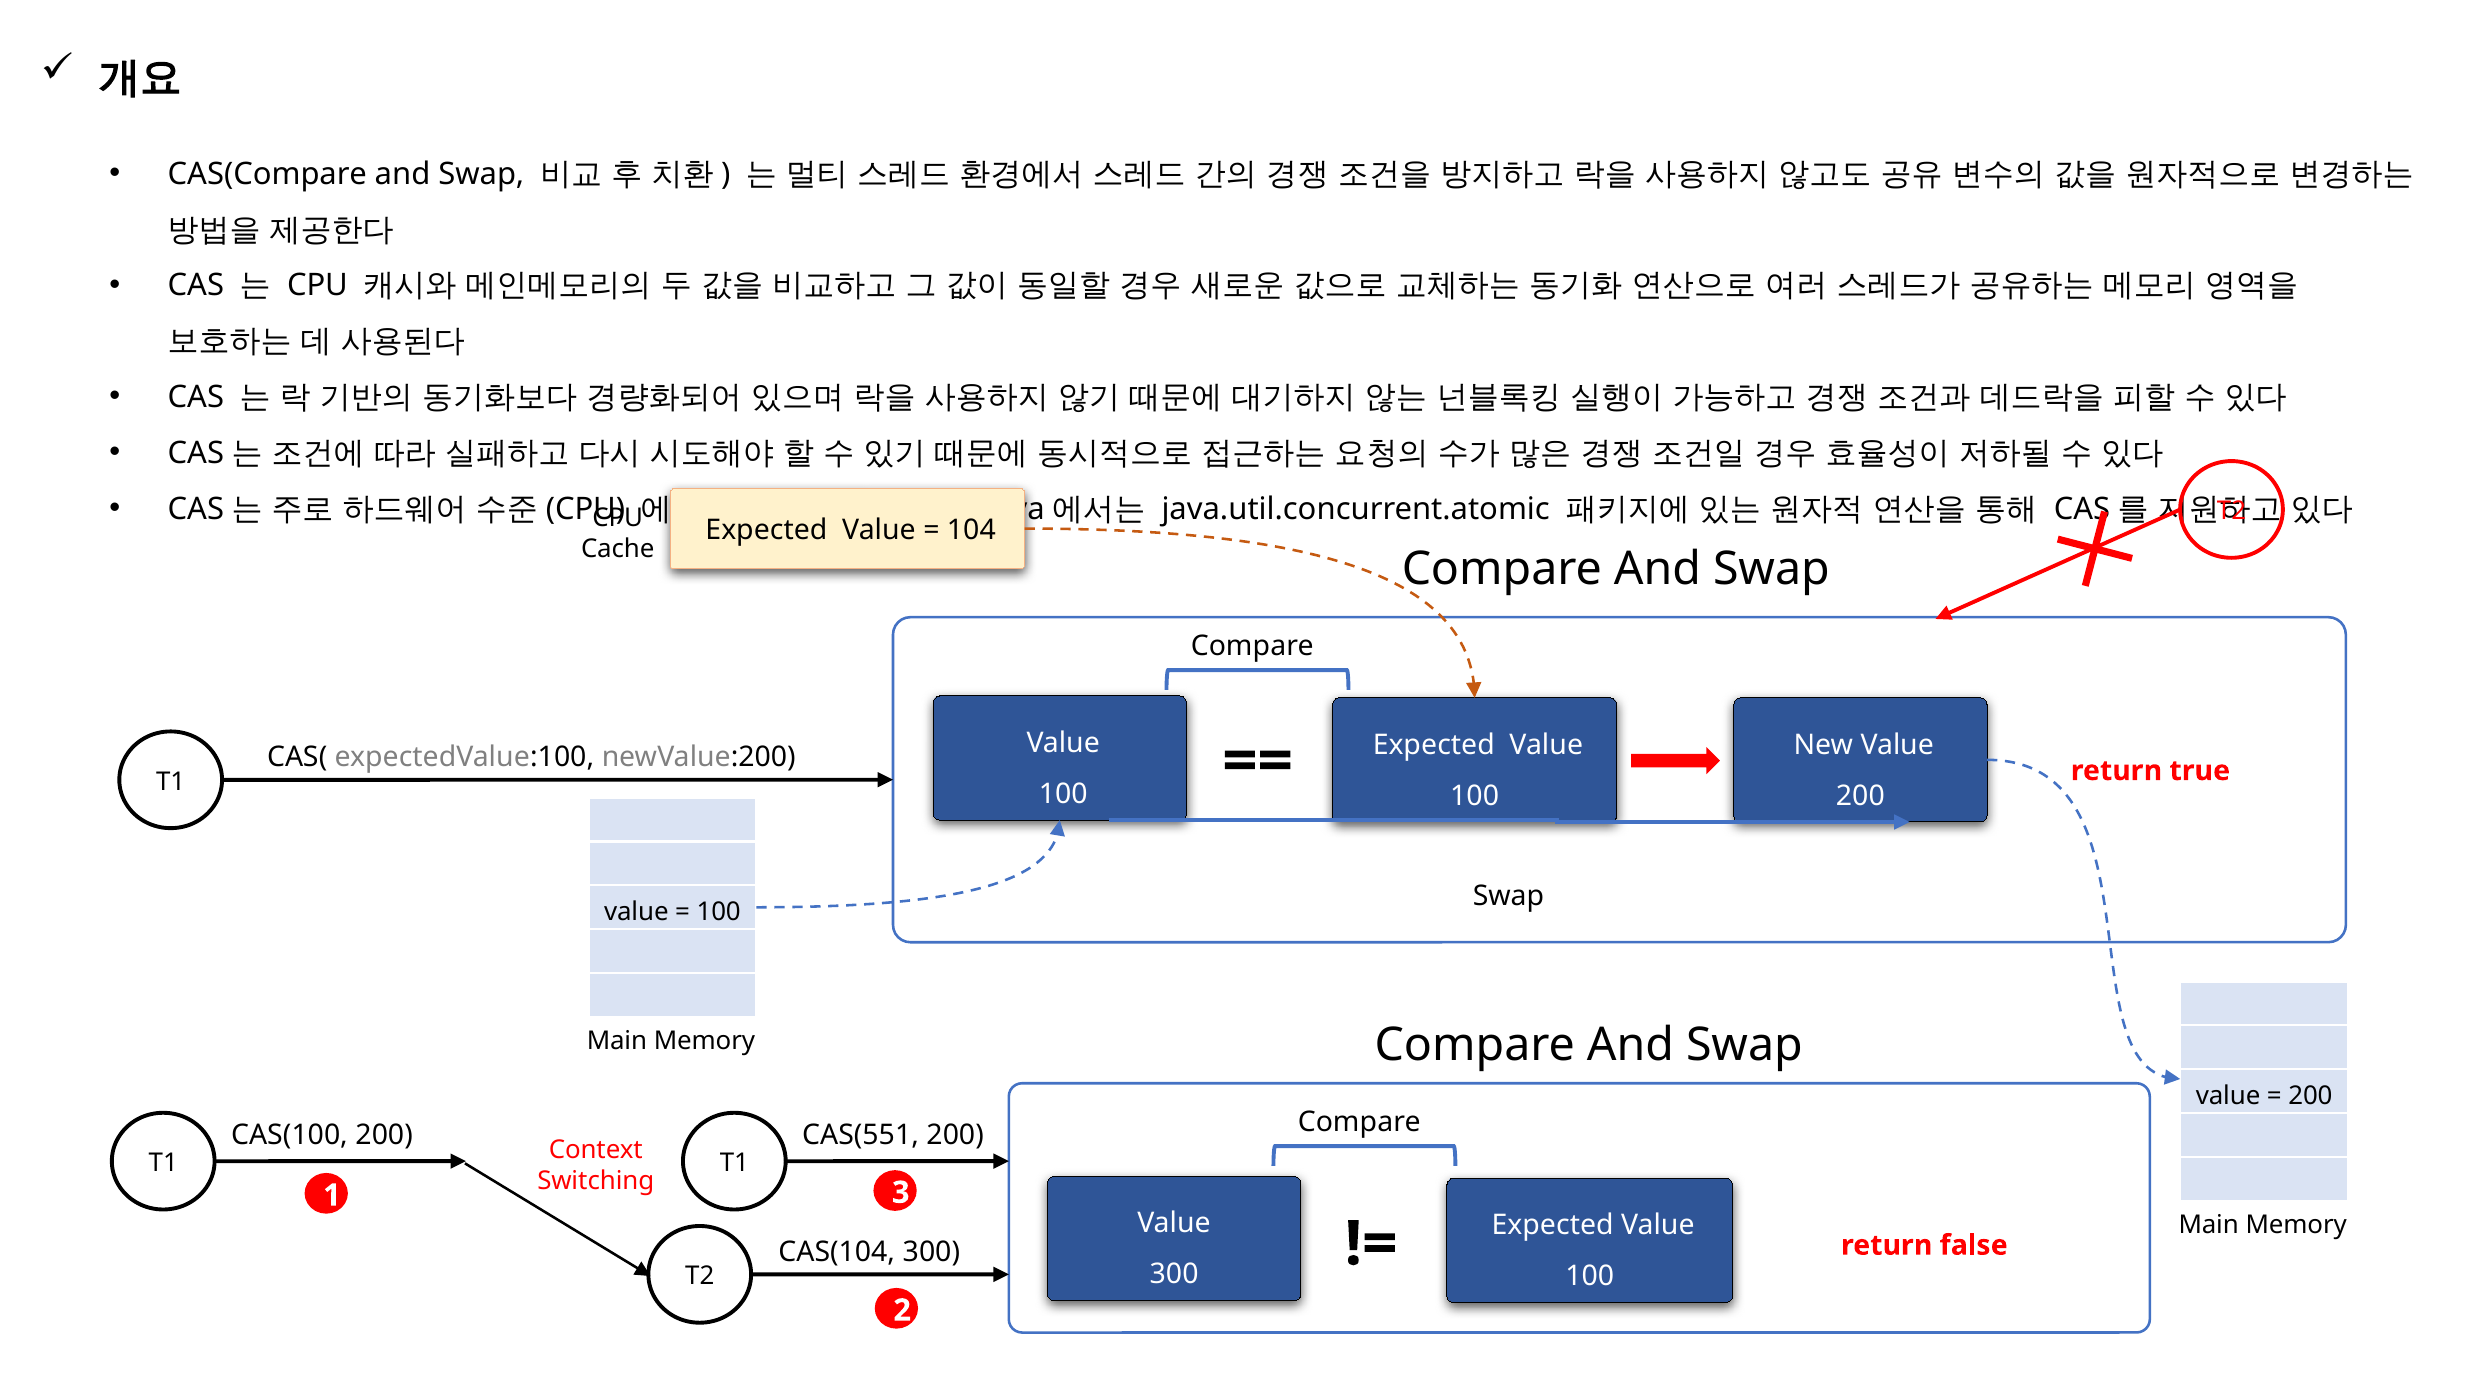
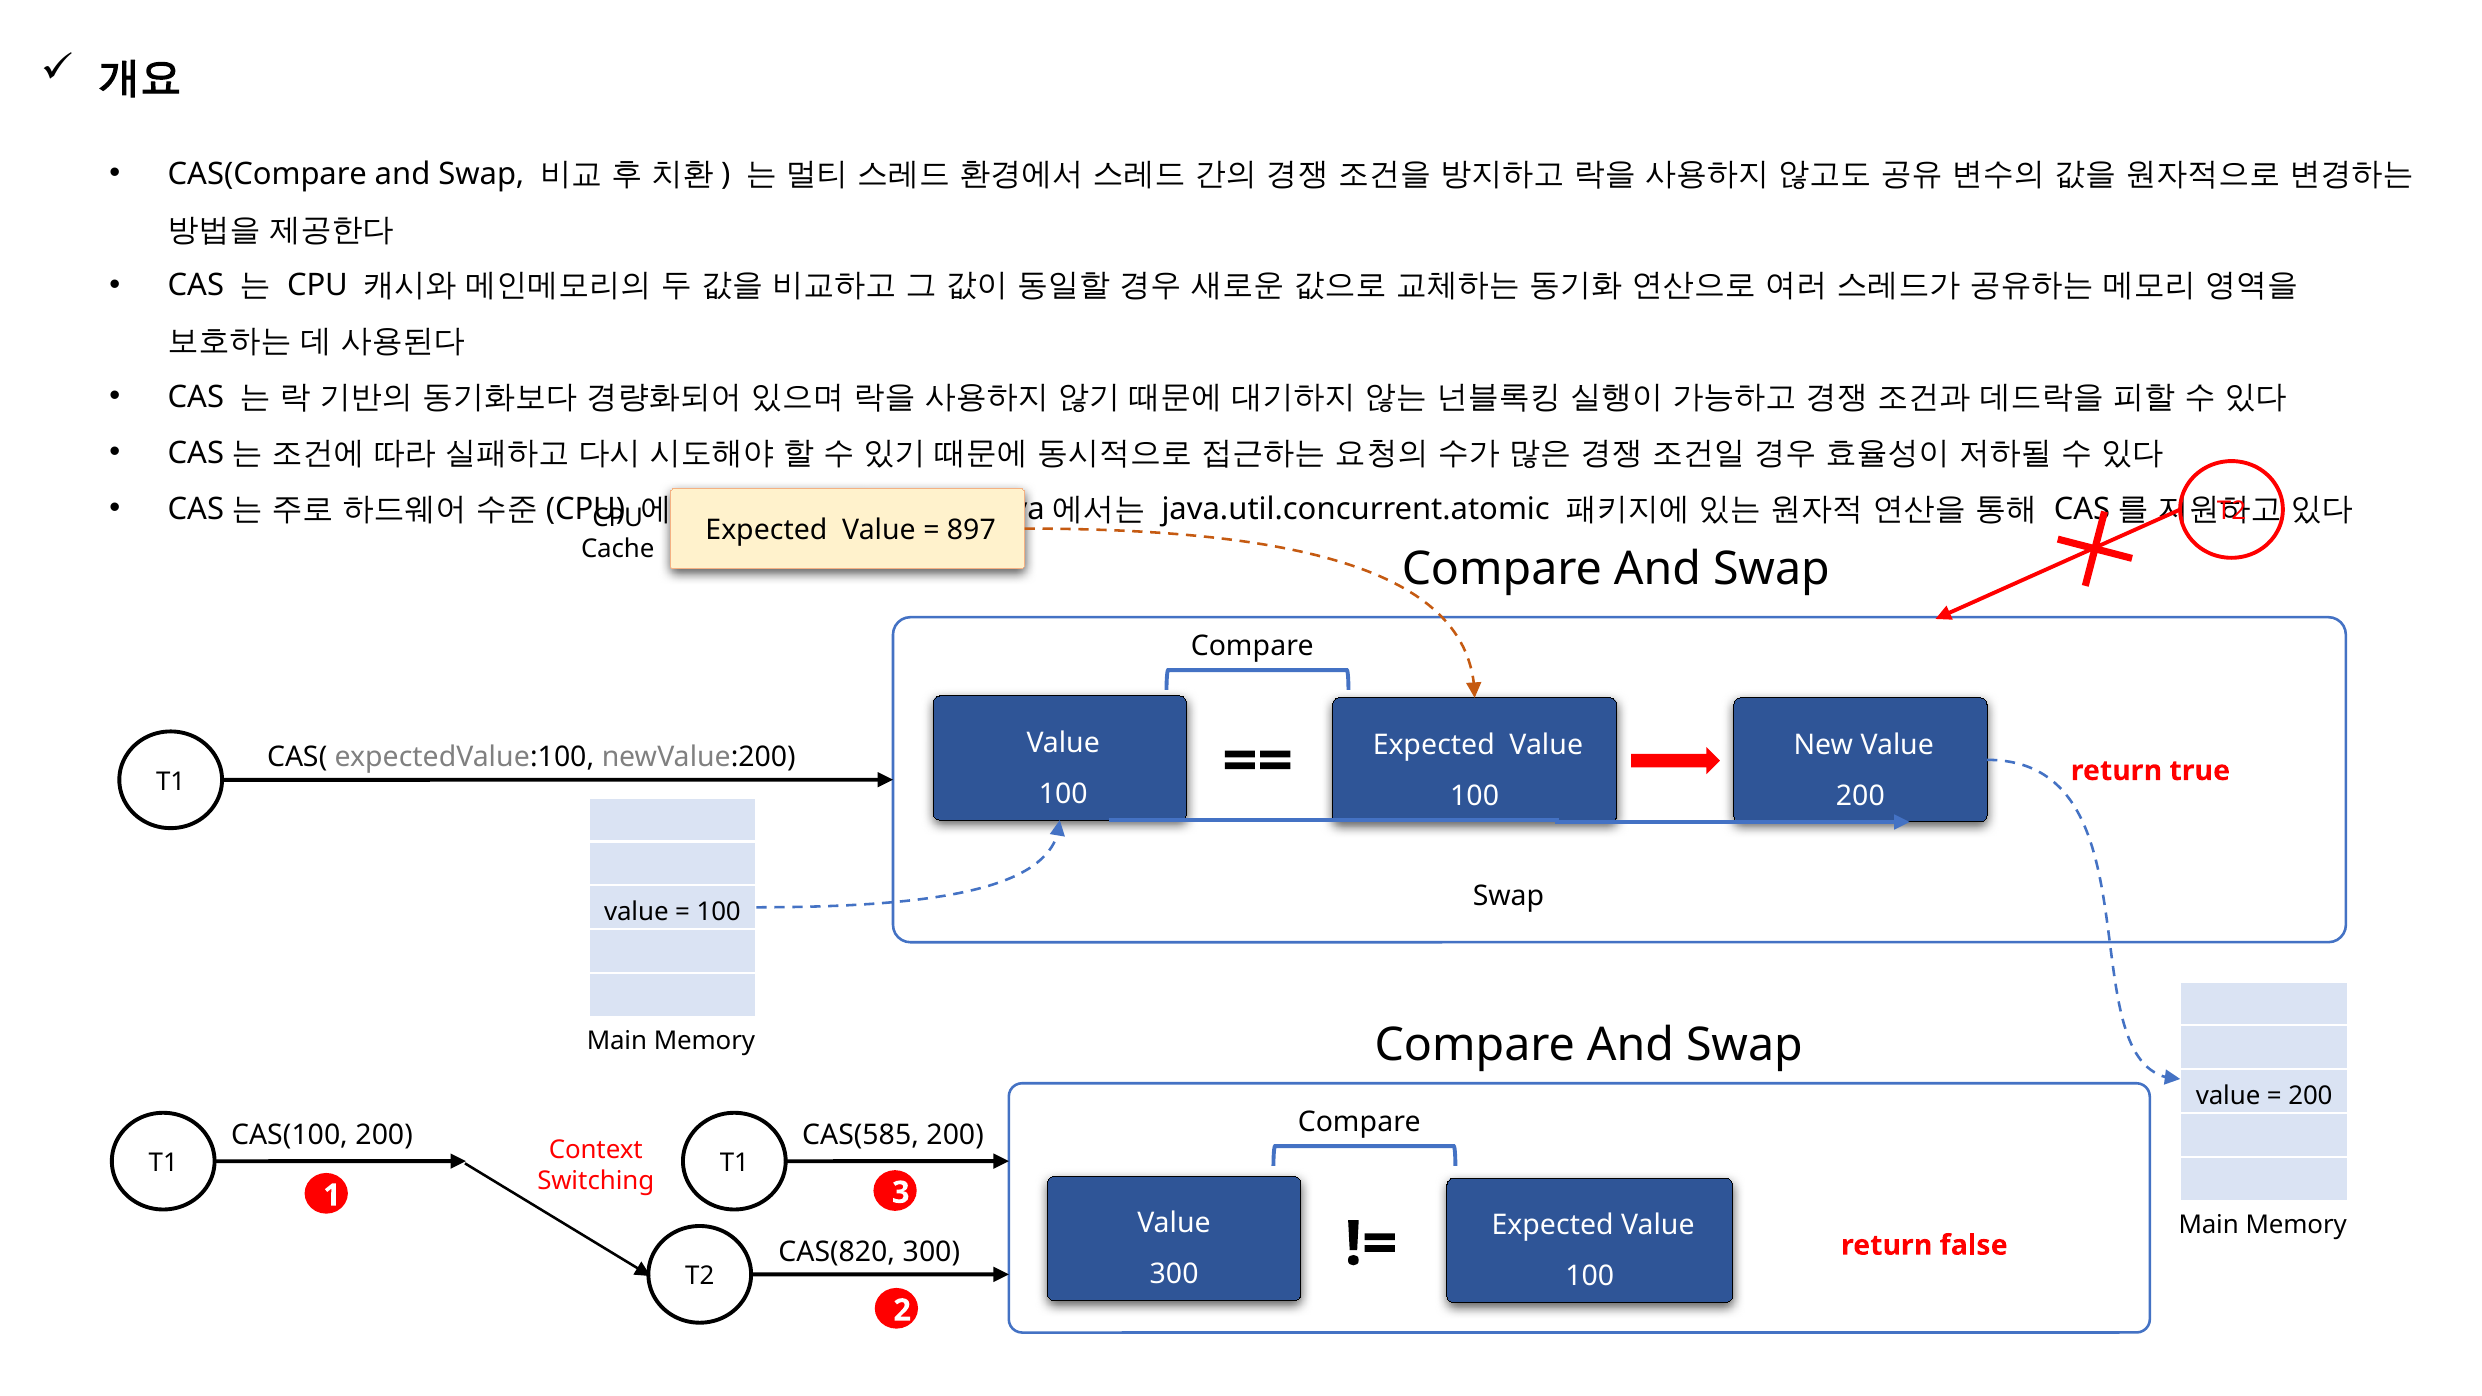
104: 104 -> 897 (971, 531)
CAS(551: CAS(551 -> CAS(585 (861, 1135)
CAS(104: CAS(104 -> CAS(820 (837, 1252)
